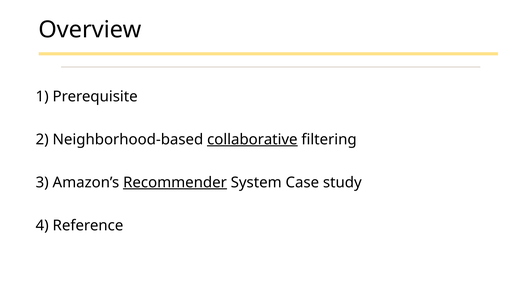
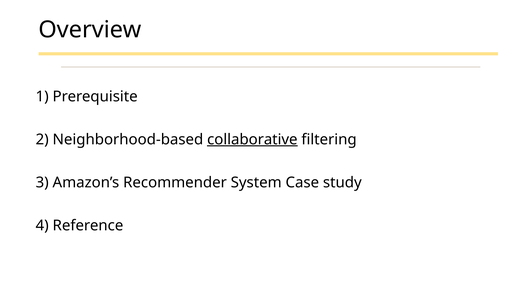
Recommender underline: present -> none (175, 183)
